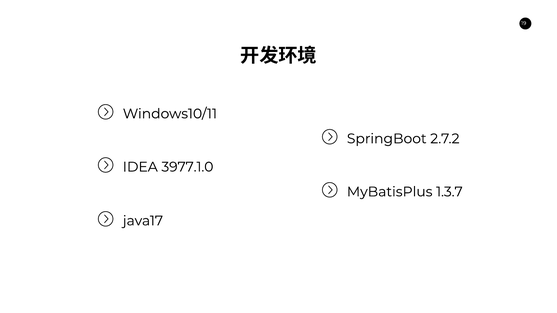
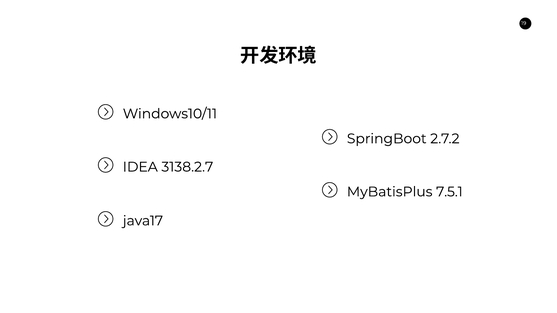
3977.1.0: 3977.1.0 -> 3138.2.7 (187, 167)
1.3.7: 1.3.7 -> 7.5.1 (449, 192)
